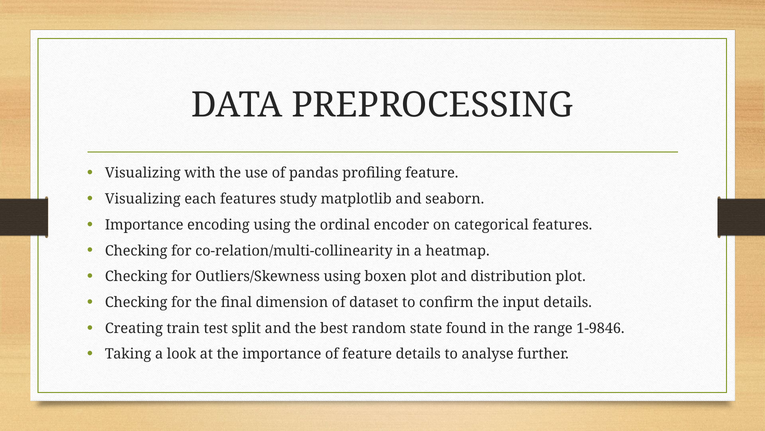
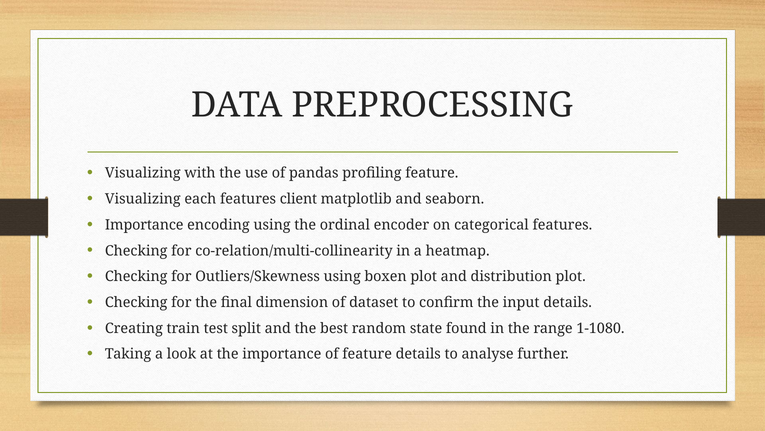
study: study -> client (298, 199)
1-9846: 1-9846 -> 1-1080 (600, 328)
